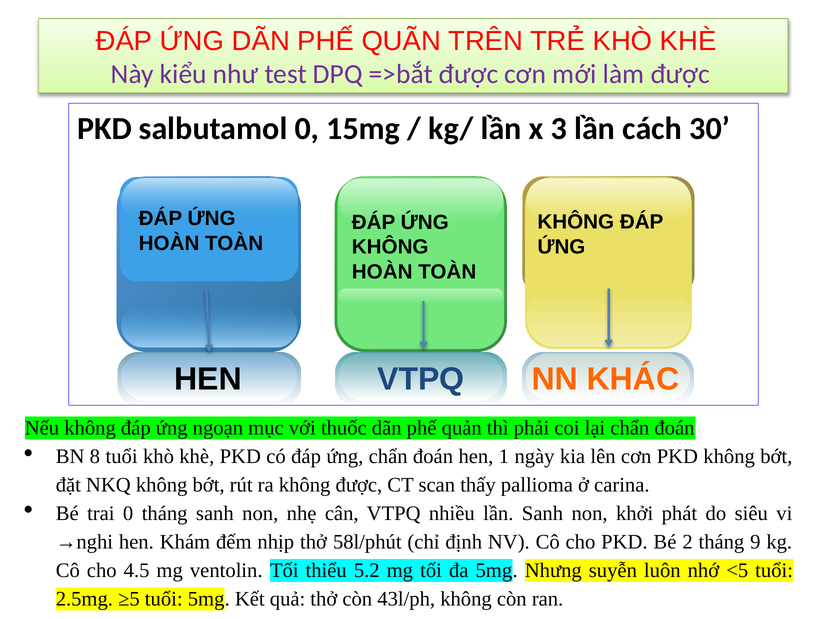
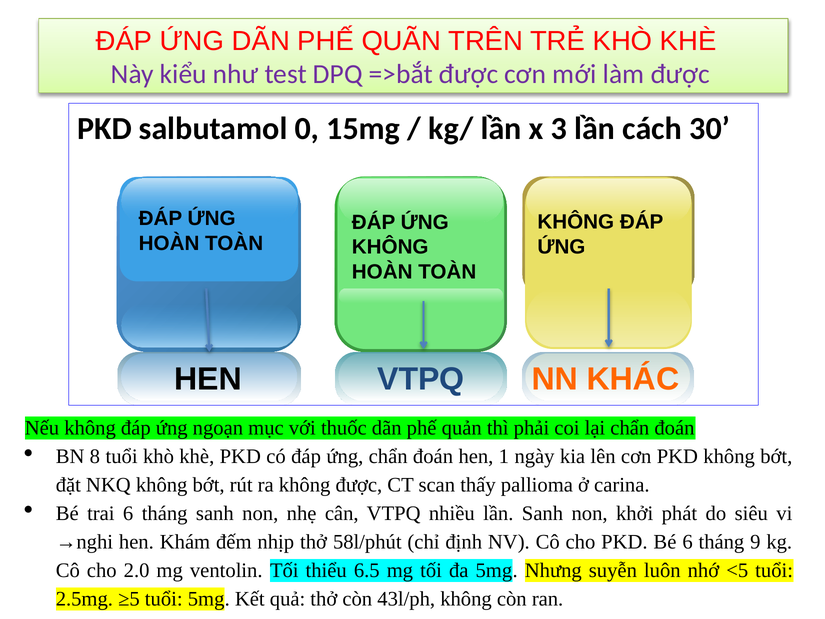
trai 0: 0 -> 6 (128, 513)
Bé 2: 2 -> 6 (688, 542)
4.5: 4.5 -> 2.0 (137, 570)
5.2: 5.2 -> 6.5 (367, 570)
